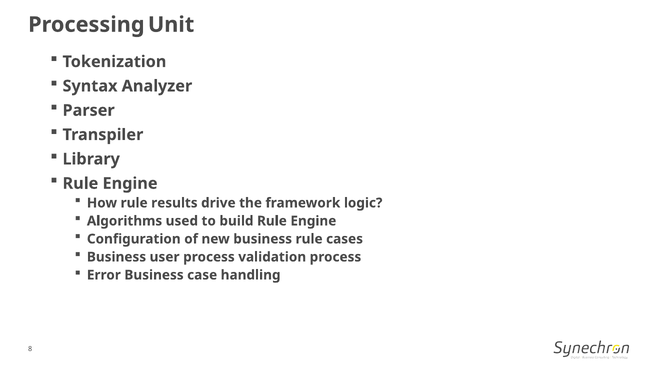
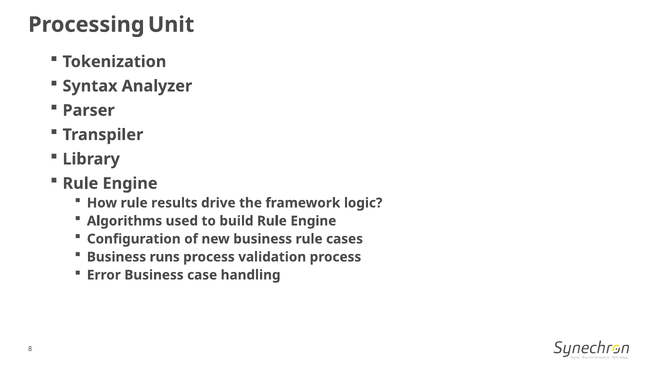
user: user -> runs (165, 257)
